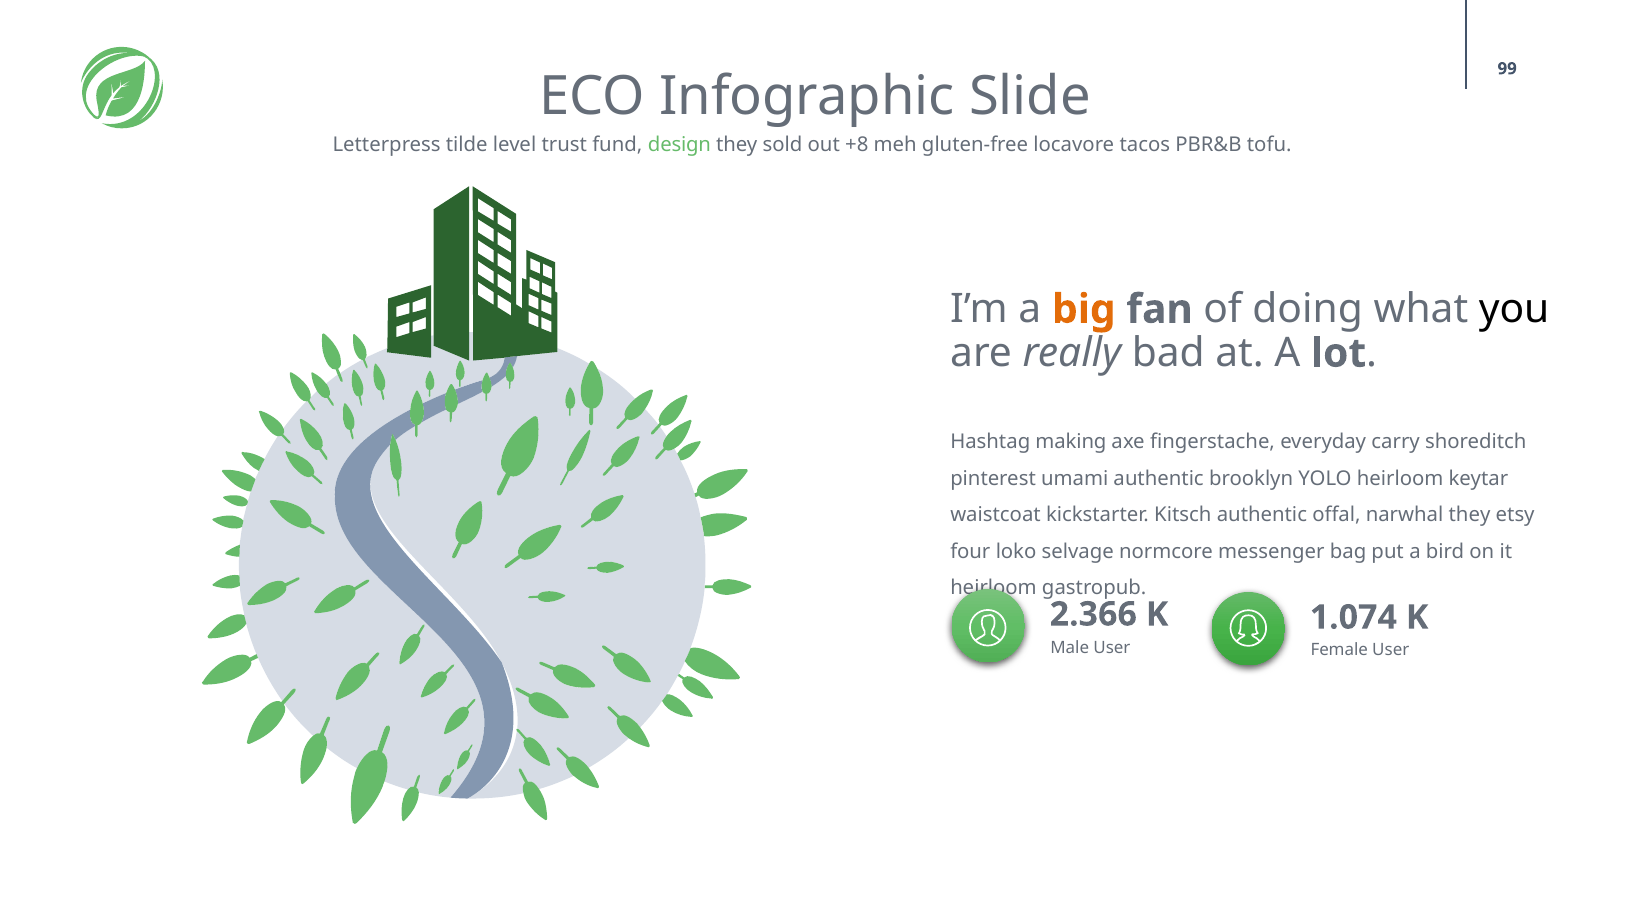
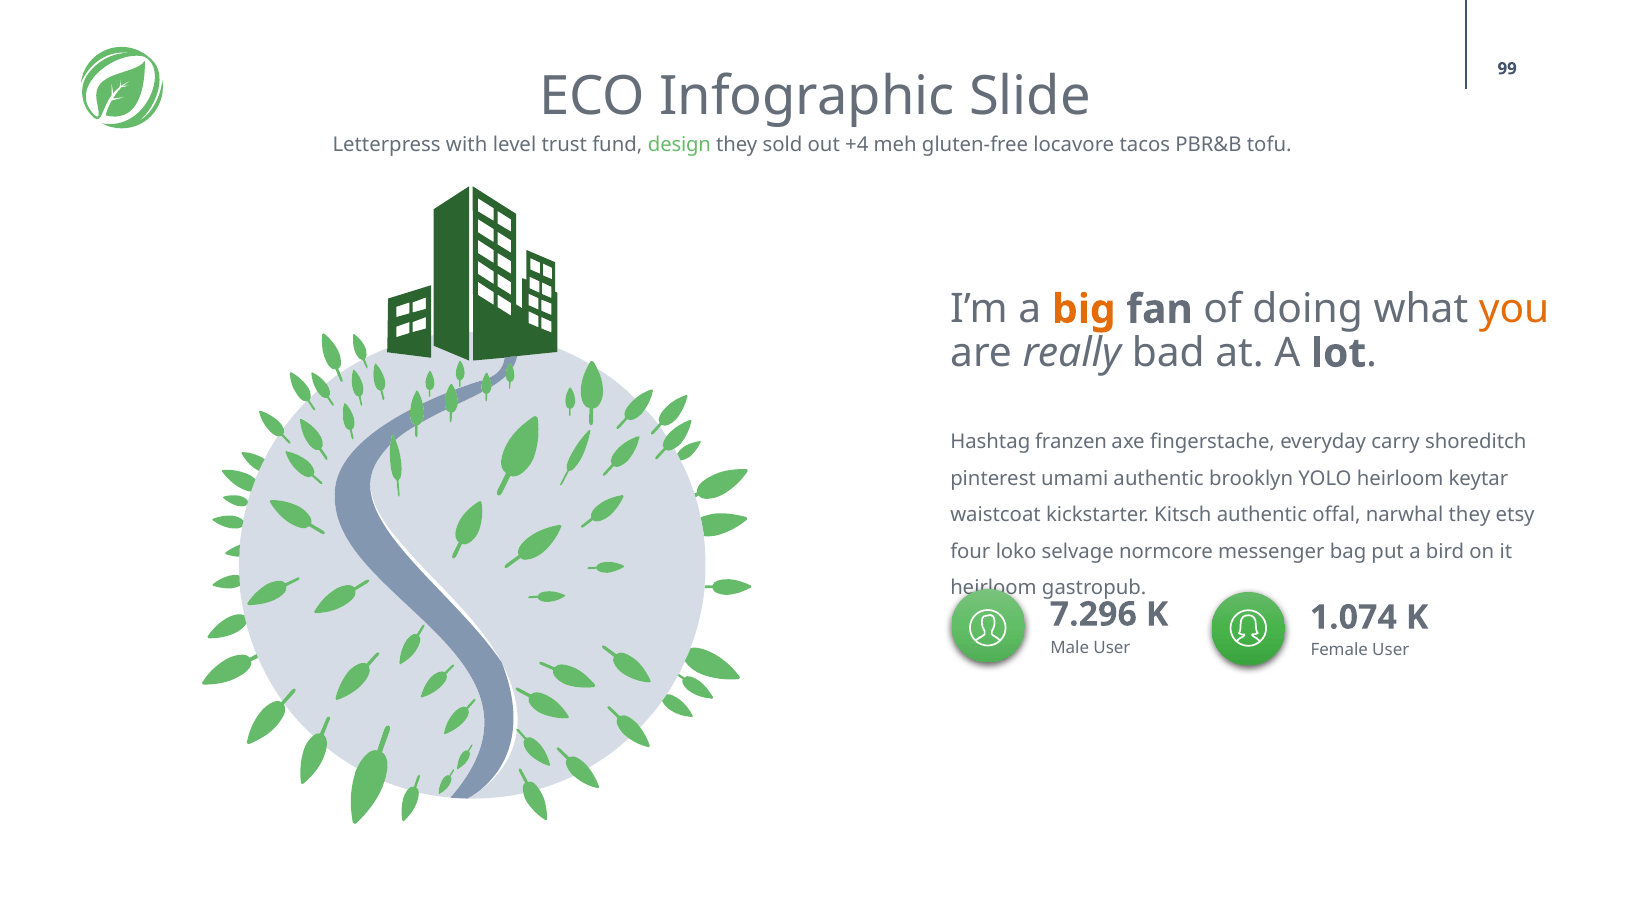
tilde: tilde -> with (467, 145)
+8: +8 -> +4 (857, 145)
you colour: black -> orange (1514, 309)
making: making -> franzen (1071, 442)
2.366: 2.366 -> 7.296 (1093, 615)
